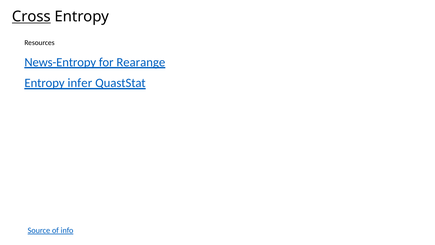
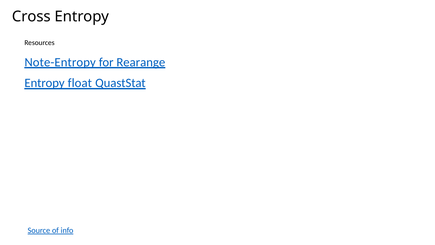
Cross underline: present -> none (31, 17)
News-Entropy: News-Entropy -> Note-Entropy (60, 62)
infer: infer -> float (80, 83)
